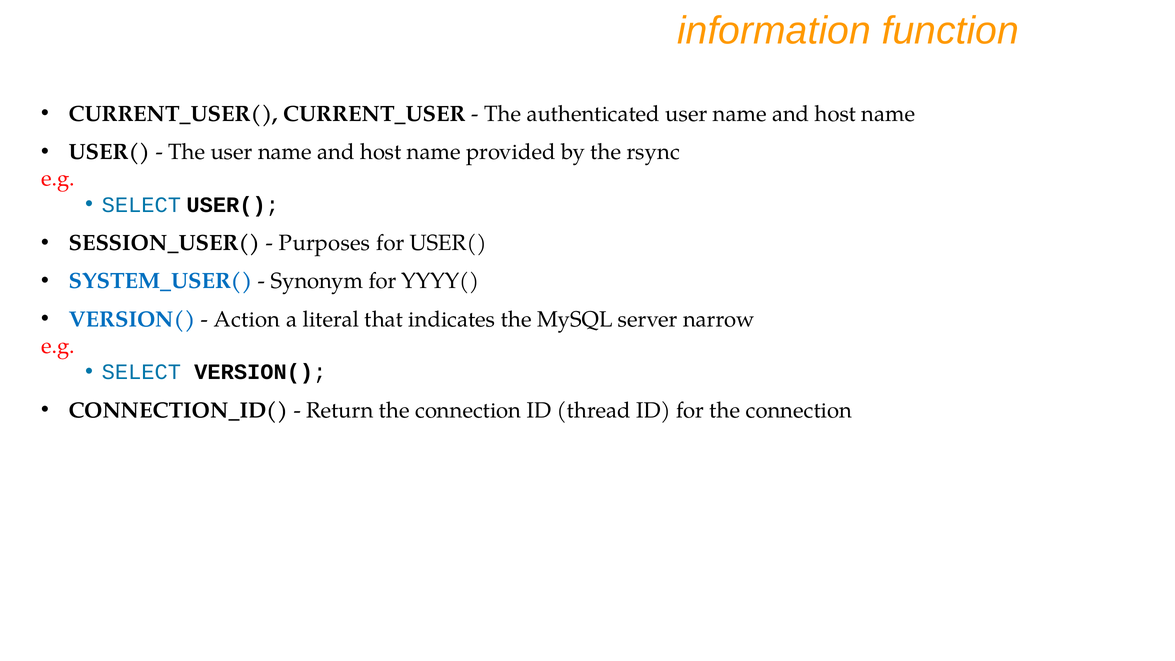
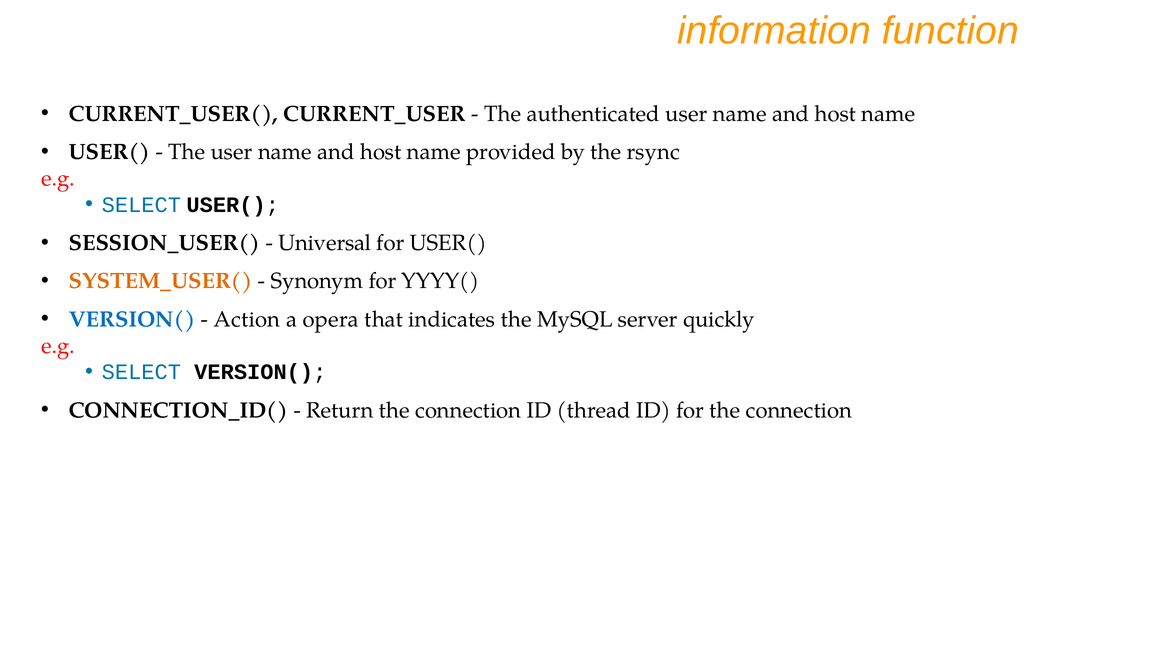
Purposes: Purposes -> Universal (325, 243)
SYSTEM_USER( colour: blue -> orange (161, 281)
literal: literal -> opera (331, 319)
narrow: narrow -> quickly (719, 319)
